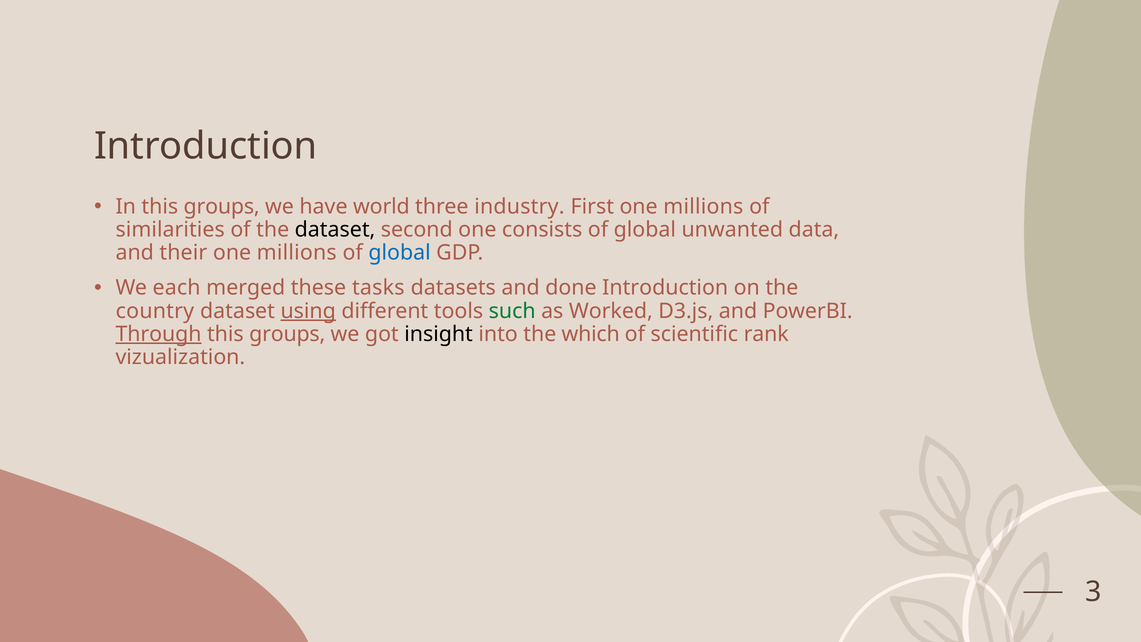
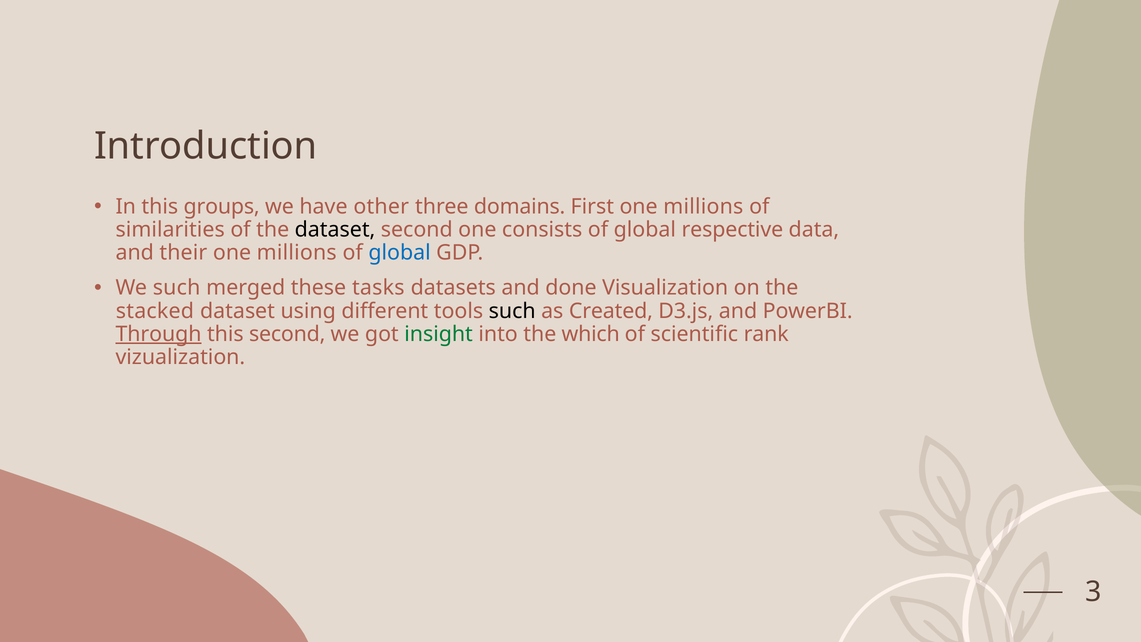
world: world -> other (381, 207)
industry: industry -> domains (520, 207)
unwanted: unwanted -> respective (732, 230)
We each: each -> such (177, 288)
done Introduction: Introduction -> Visualization (665, 288)
country: country -> stacked (155, 311)
using underline: present -> none (308, 311)
such colour: green -> black (512, 311)
Worked: Worked -> Created (611, 311)
groups: groups -> second (287, 334)
insight colour: black -> green (439, 334)
